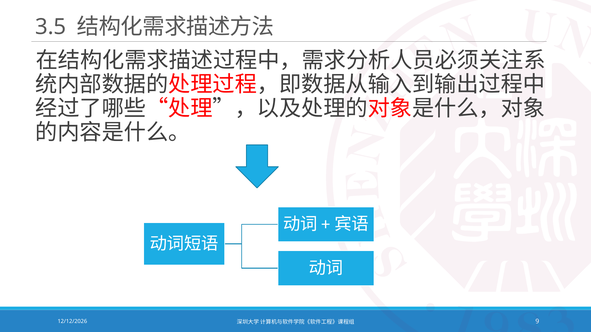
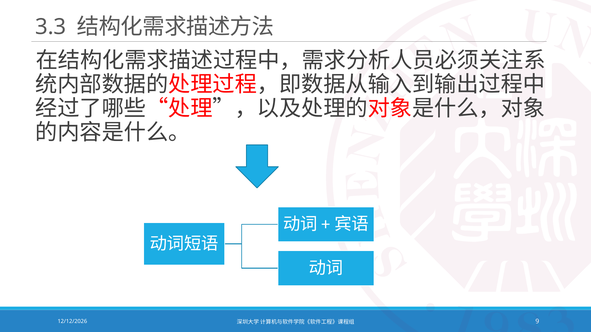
3.5: 3.5 -> 3.3 (51, 27)
